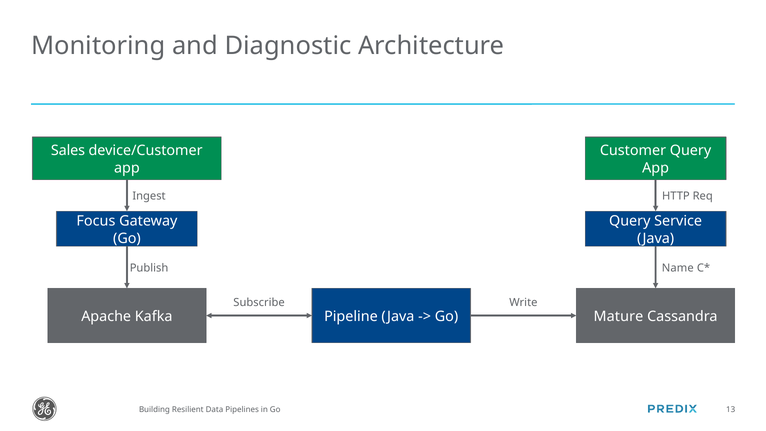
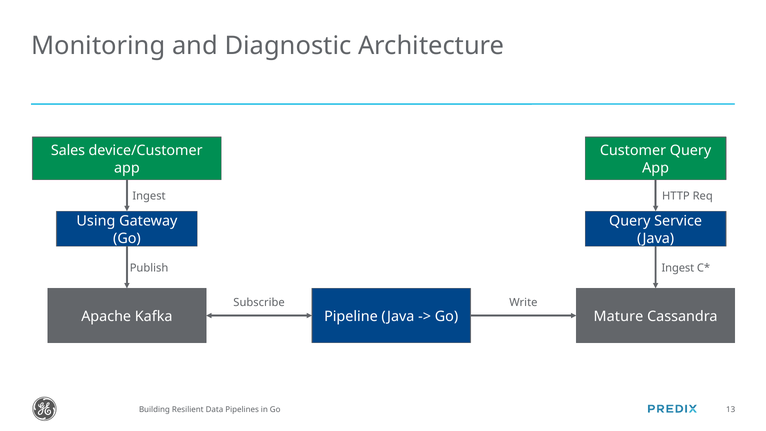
Focus: Focus -> Using (96, 221)
Name: Name -> Ingest (678, 268)
